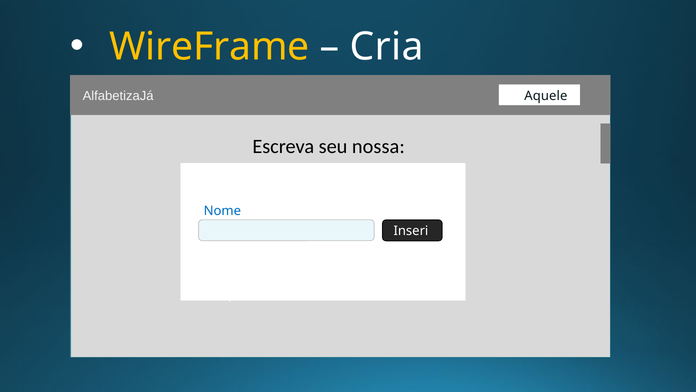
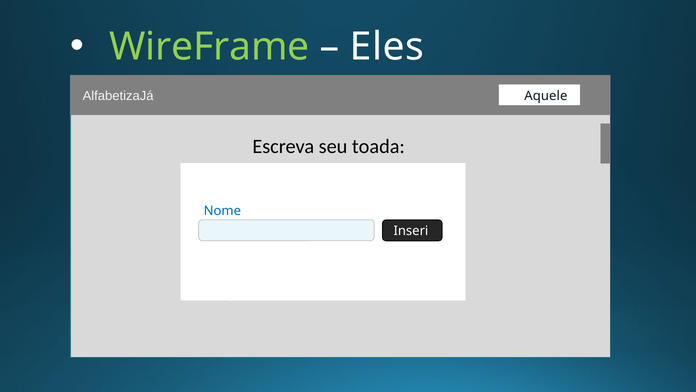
WireFrame colour: yellow -> light green (209, 47)
Cria: Cria -> Eles (387, 47)
nossa: nossa -> toada (378, 146)
